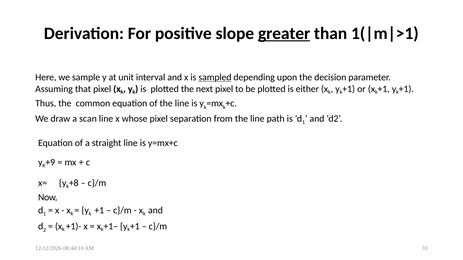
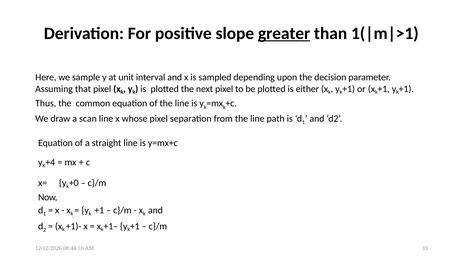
sampled underline: present -> none (215, 78)
+9: +9 -> +4 (50, 163)
+8: +8 -> +0 (74, 183)
